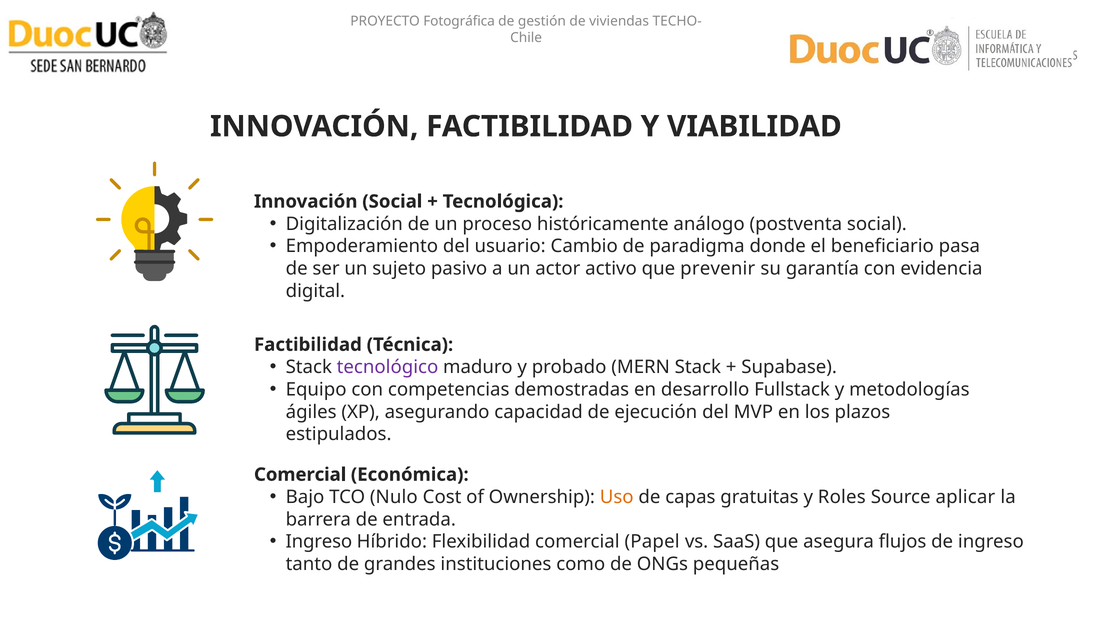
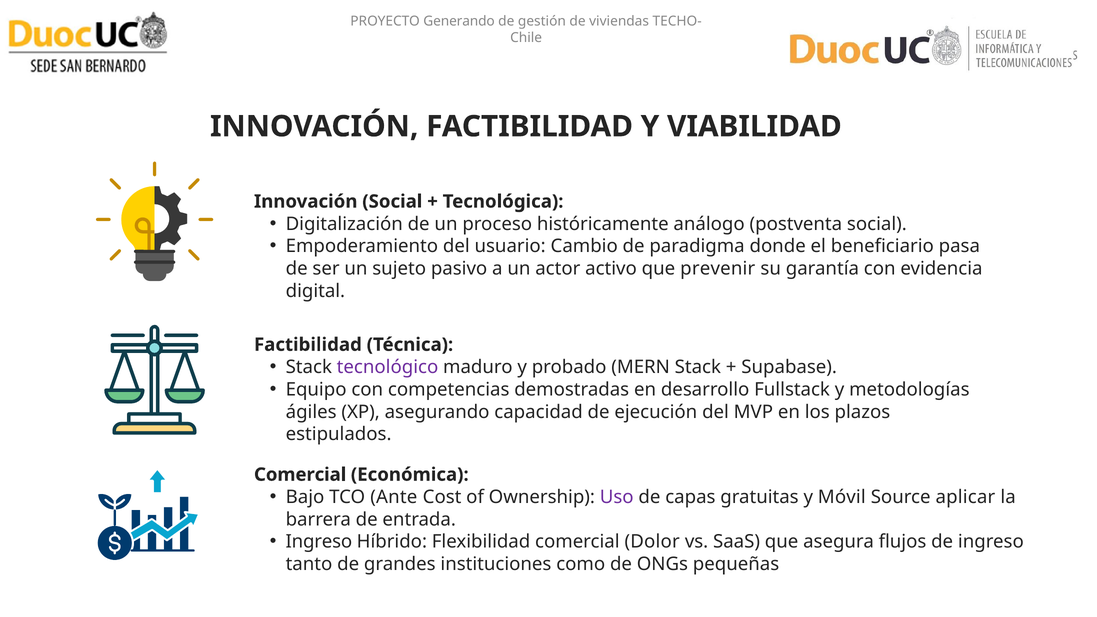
Fotográfica: Fotográfica -> Generando (459, 21)
Nulo: Nulo -> Ante (394, 497)
Uso colour: orange -> purple (617, 497)
Roles: Roles -> Móvil (842, 497)
Papel: Papel -> Dolor (652, 542)
